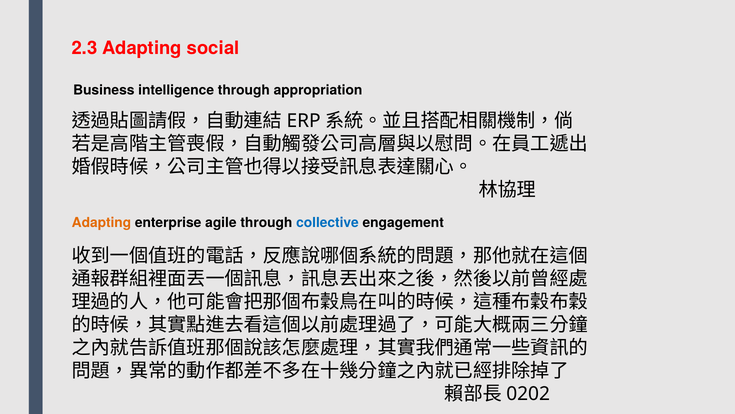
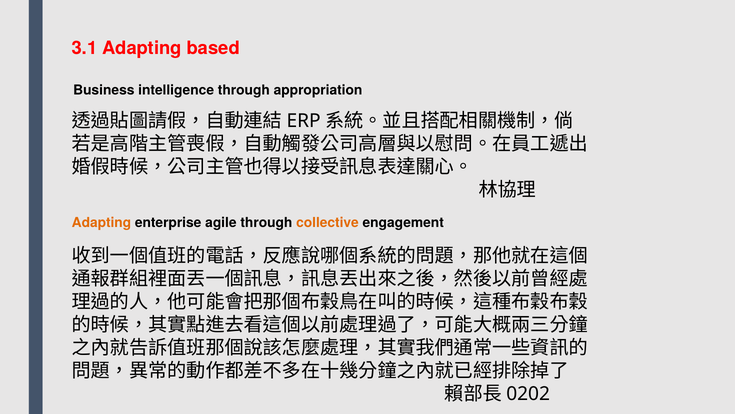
2.3: 2.3 -> 3.1 (84, 48)
social: social -> based (213, 48)
collective colour: blue -> orange (327, 222)
